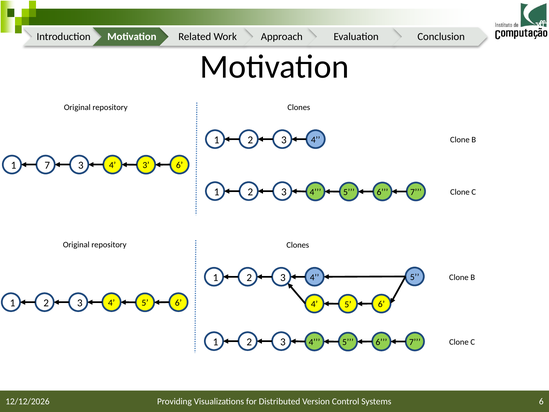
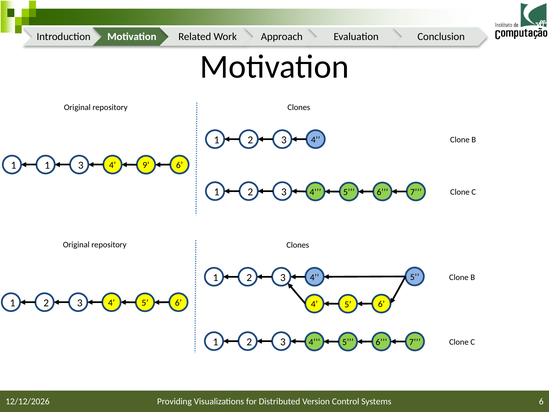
1 7: 7 -> 1 (47, 165)
4 3: 3 -> 9 (146, 165)
